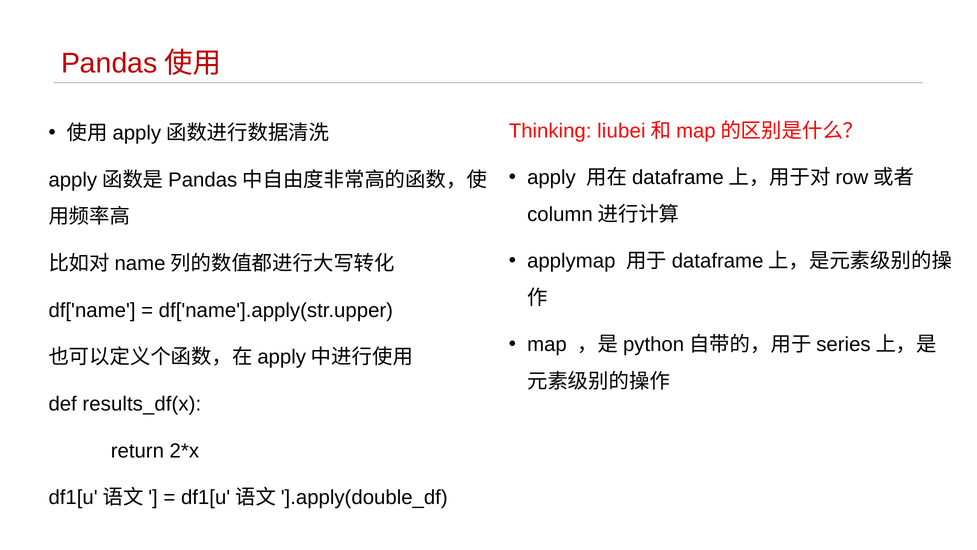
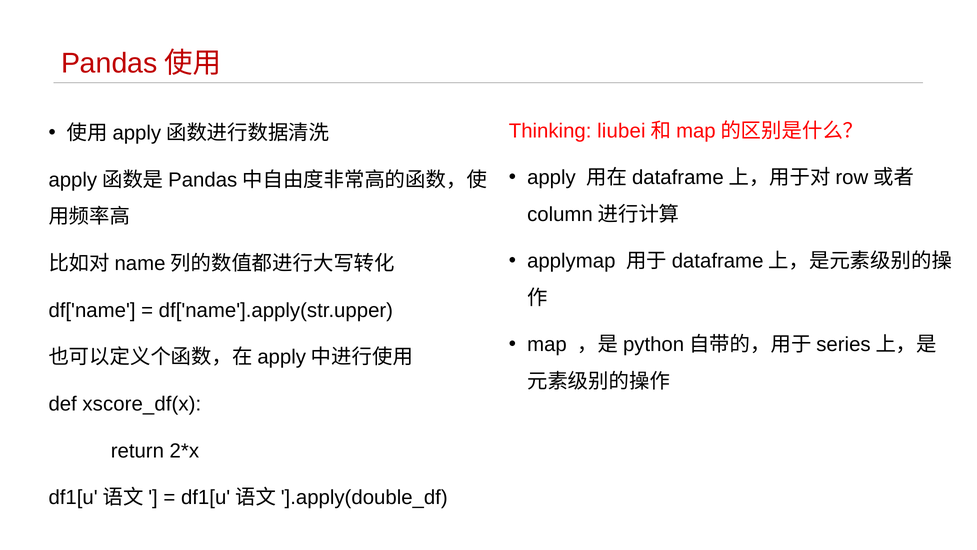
results_df(x: results_df(x -> xscore_df(x (142, 404)
